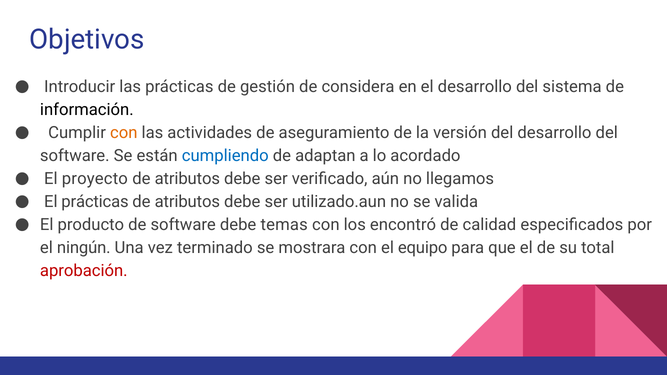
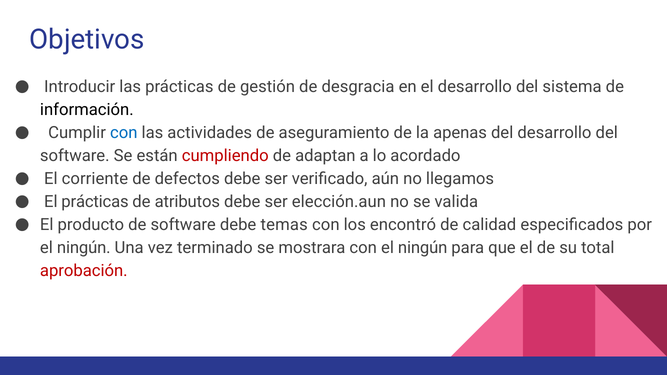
considera: considera -> desgracia (358, 87)
con colour: orange -> blue (124, 133)
versión: versión -> apenas (460, 133)
cumpliendo colour: blue -> red (225, 156)
proyecto: proyecto -> corriente (95, 179)
atributos: atributos -> defectos (187, 179)
utilizado.aun: utilizado.aun -> elección.aun (339, 202)
con el equipo: equipo -> ningún (423, 248)
